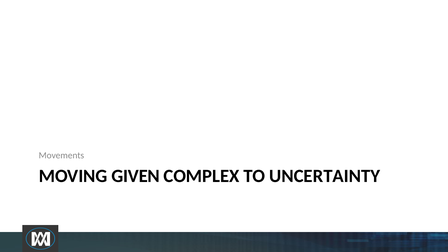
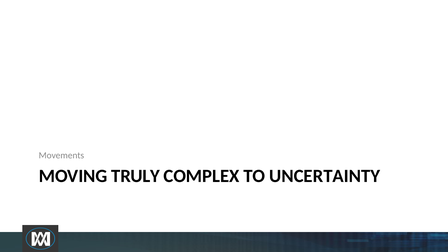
GIVEN: GIVEN -> TRULY (136, 176)
